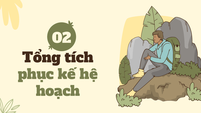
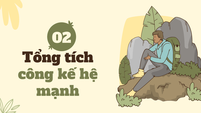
phục: phục -> công (36, 75)
hoạch: hoạch -> mạnh (58, 91)
